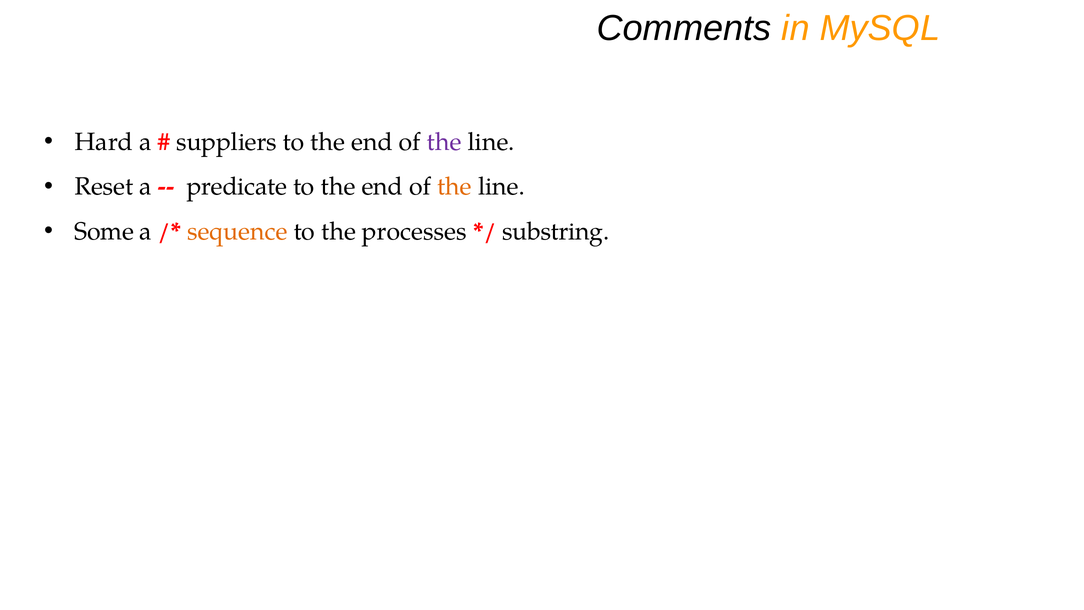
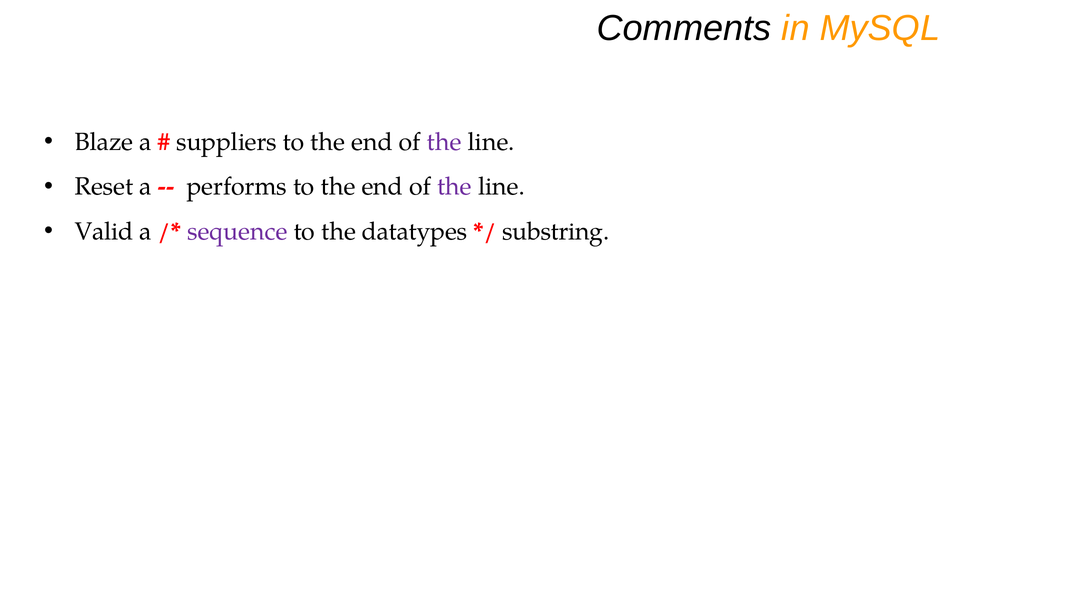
Hard: Hard -> Blaze (104, 142)
predicate: predicate -> performs (237, 187)
the colour: orange -> purple (454, 187)
Some: Some -> Valid (104, 231)
sequence colour: orange -> purple (237, 231)
processes: processes -> datatypes (415, 231)
